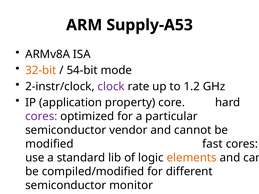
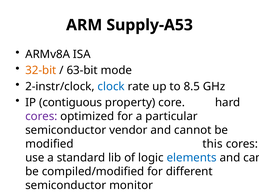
54-bit: 54-bit -> 63-bit (82, 70)
clock colour: purple -> blue (111, 87)
1.2: 1.2 -> 8.5 (192, 87)
application: application -> contiguous (71, 103)
fast: fast -> this (213, 144)
elements colour: orange -> blue (192, 158)
